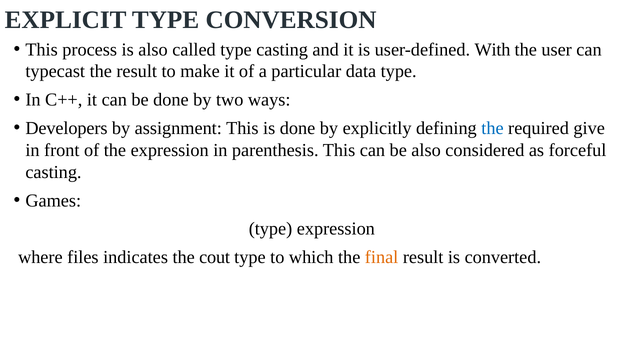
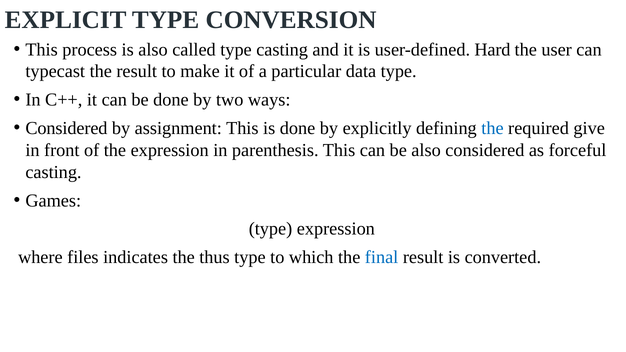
With: With -> Hard (492, 50)
Developers: Developers -> Considered (66, 128)
cout: cout -> thus (215, 257)
final colour: orange -> blue (382, 257)
